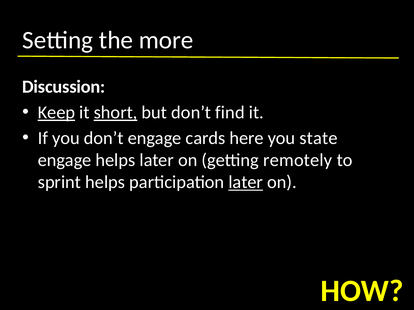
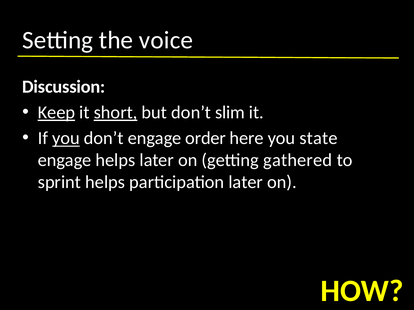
more: more -> voice (166, 40)
find: find -> slim (230, 113)
you underline: none -> present (66, 138)
cards: cards -> order (206, 138)
remotely: remotely -> gathered (298, 160)
later underline: present -> none (246, 183)
